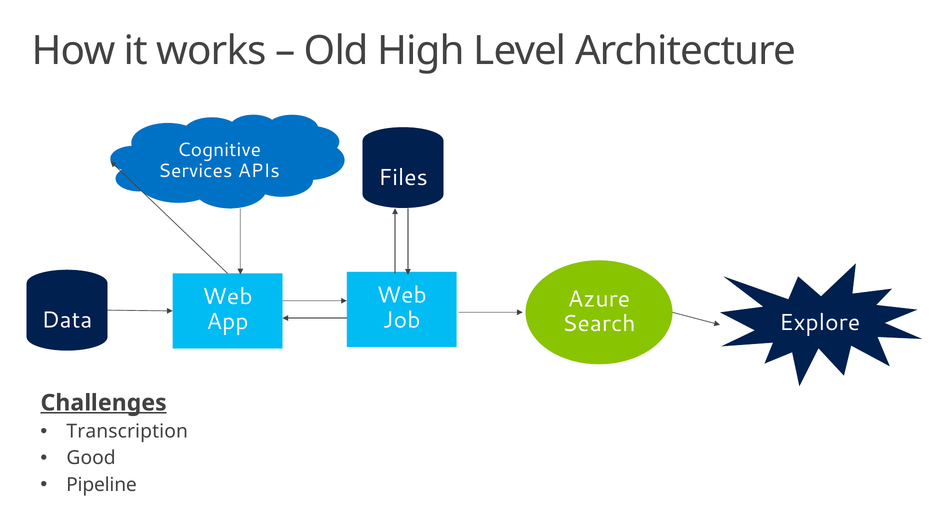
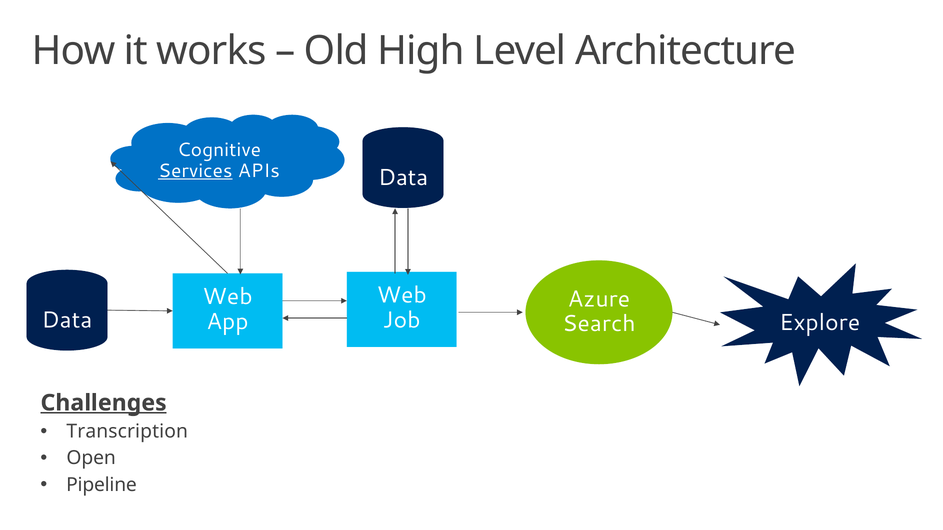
Services underline: none -> present (195, 171)
Files: Files -> Data (403, 178)
Good: Good -> Open (91, 458)
